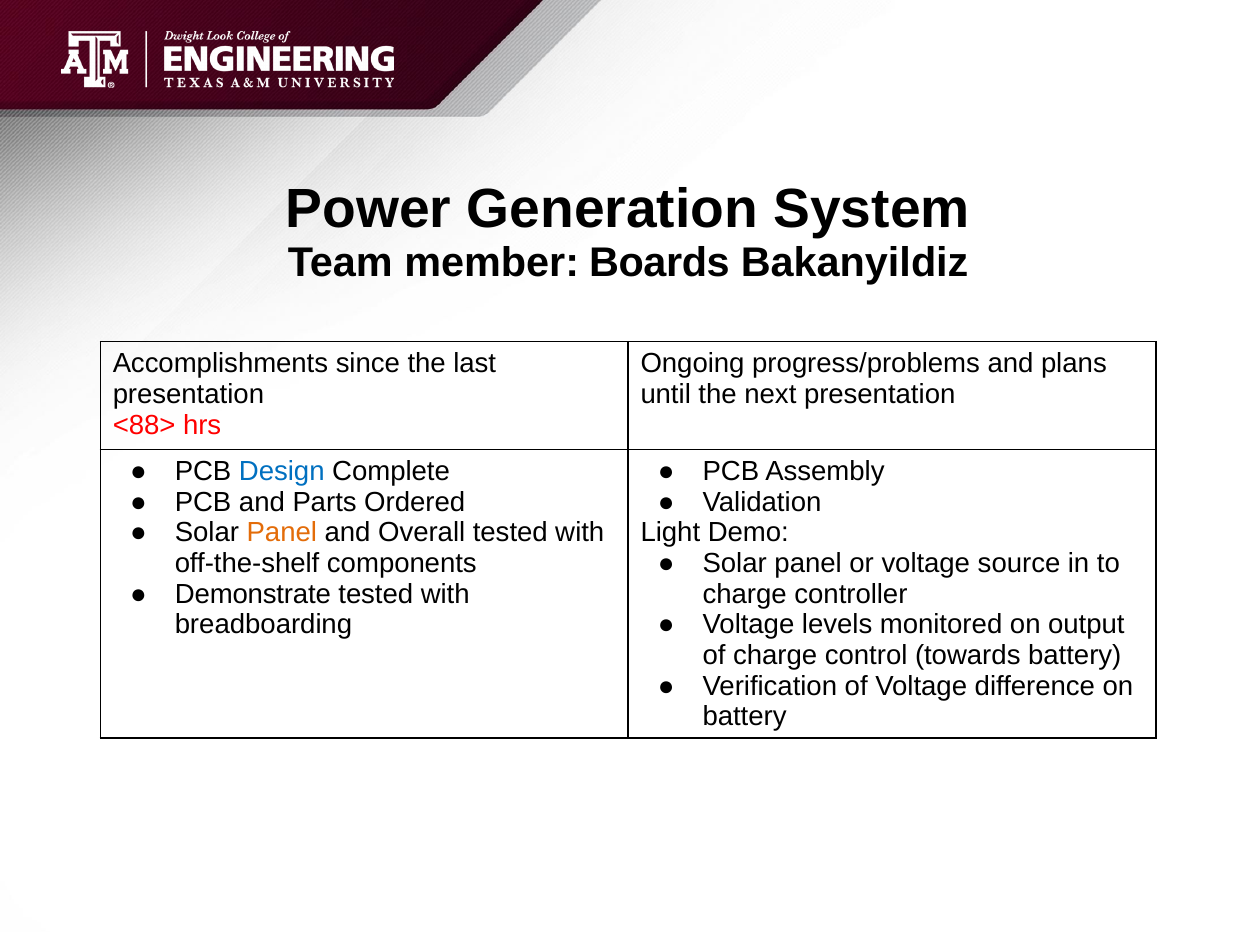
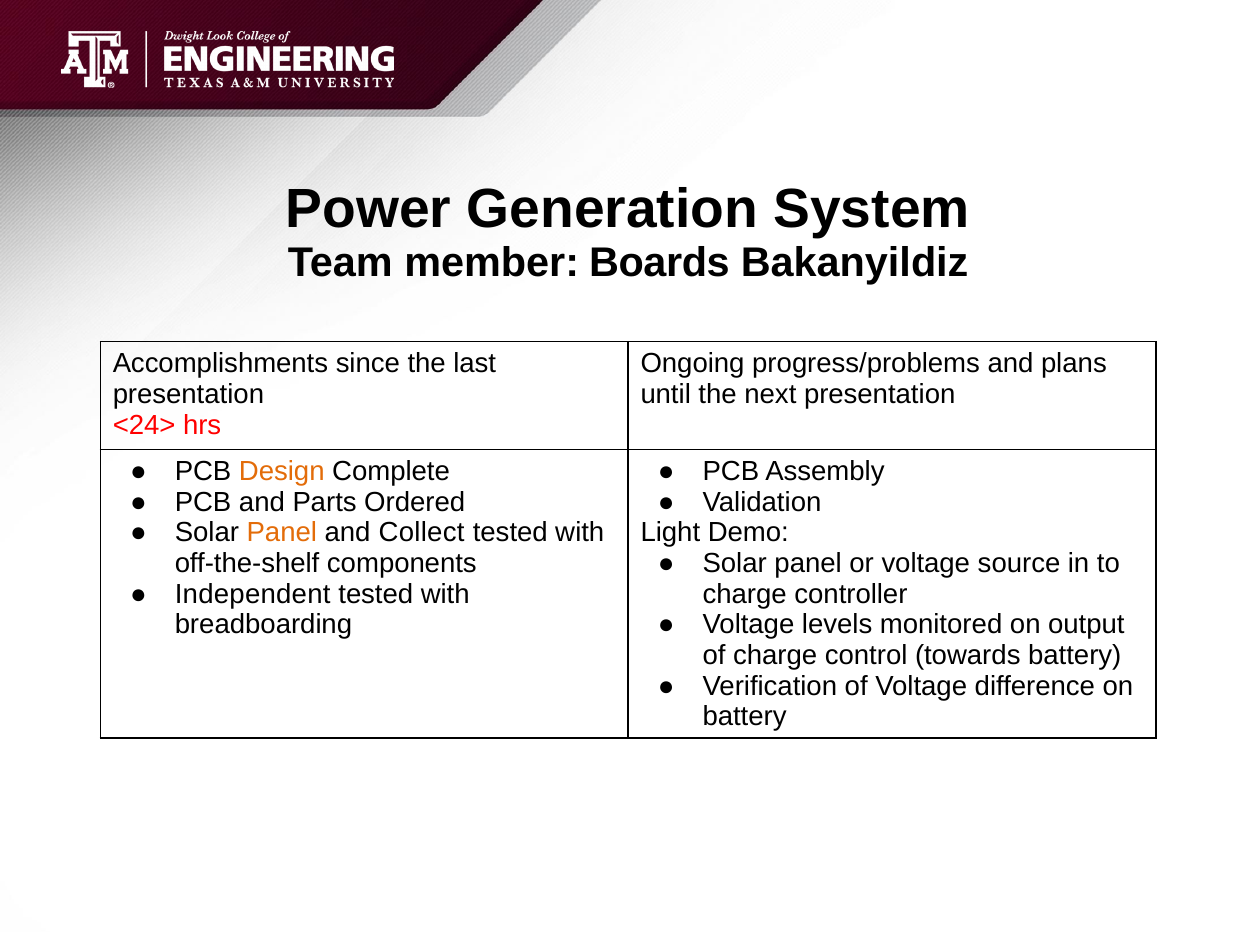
<88>: <88> -> <24> (144, 425)
Design colour: blue -> orange (282, 471)
Overall: Overall -> Collect (422, 532)
Demonstrate: Demonstrate -> Independent (253, 594)
